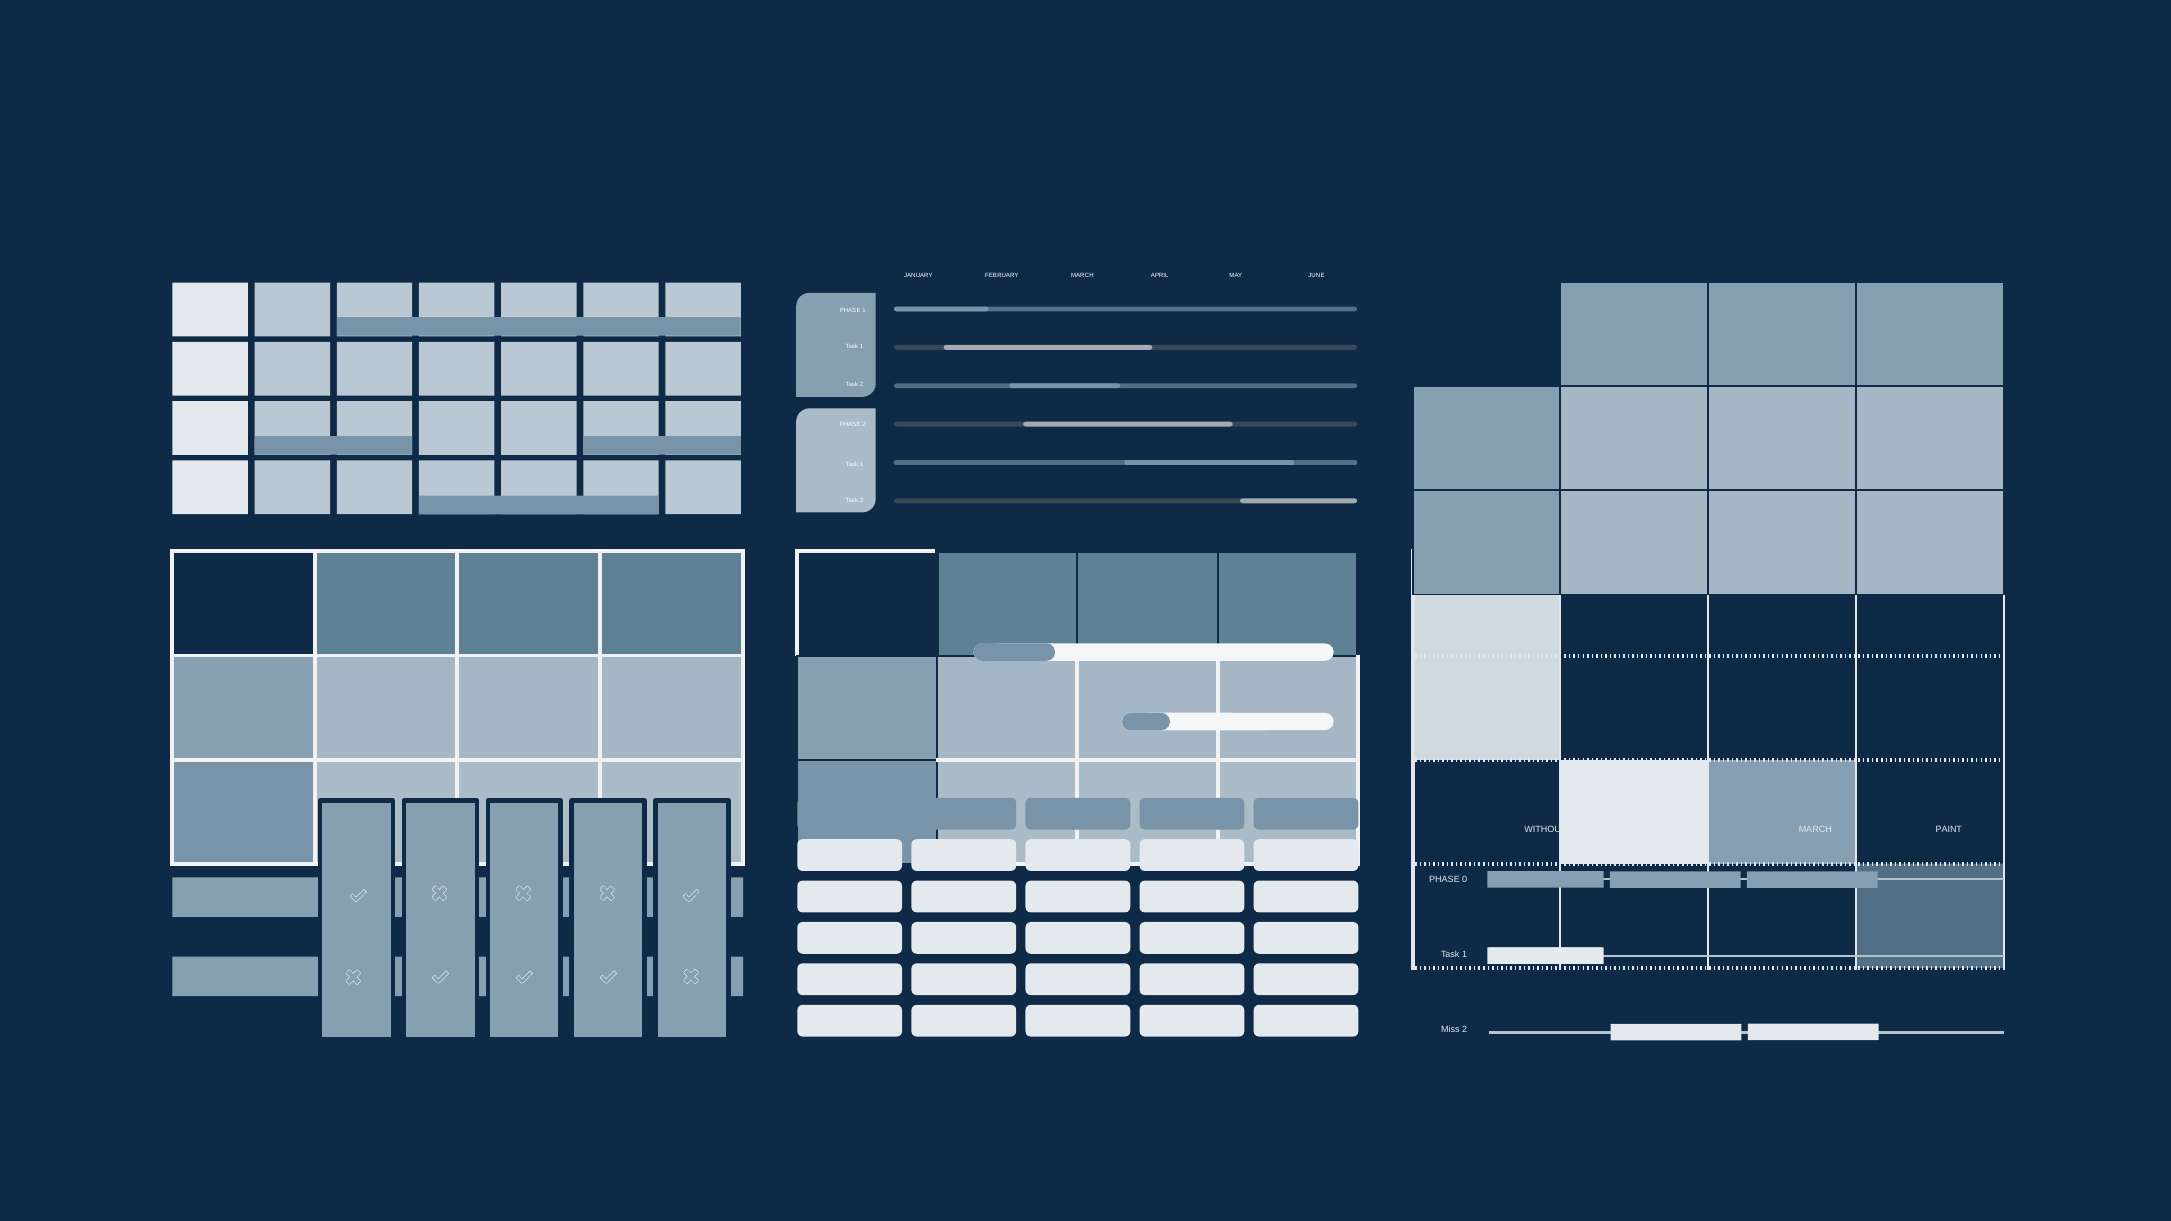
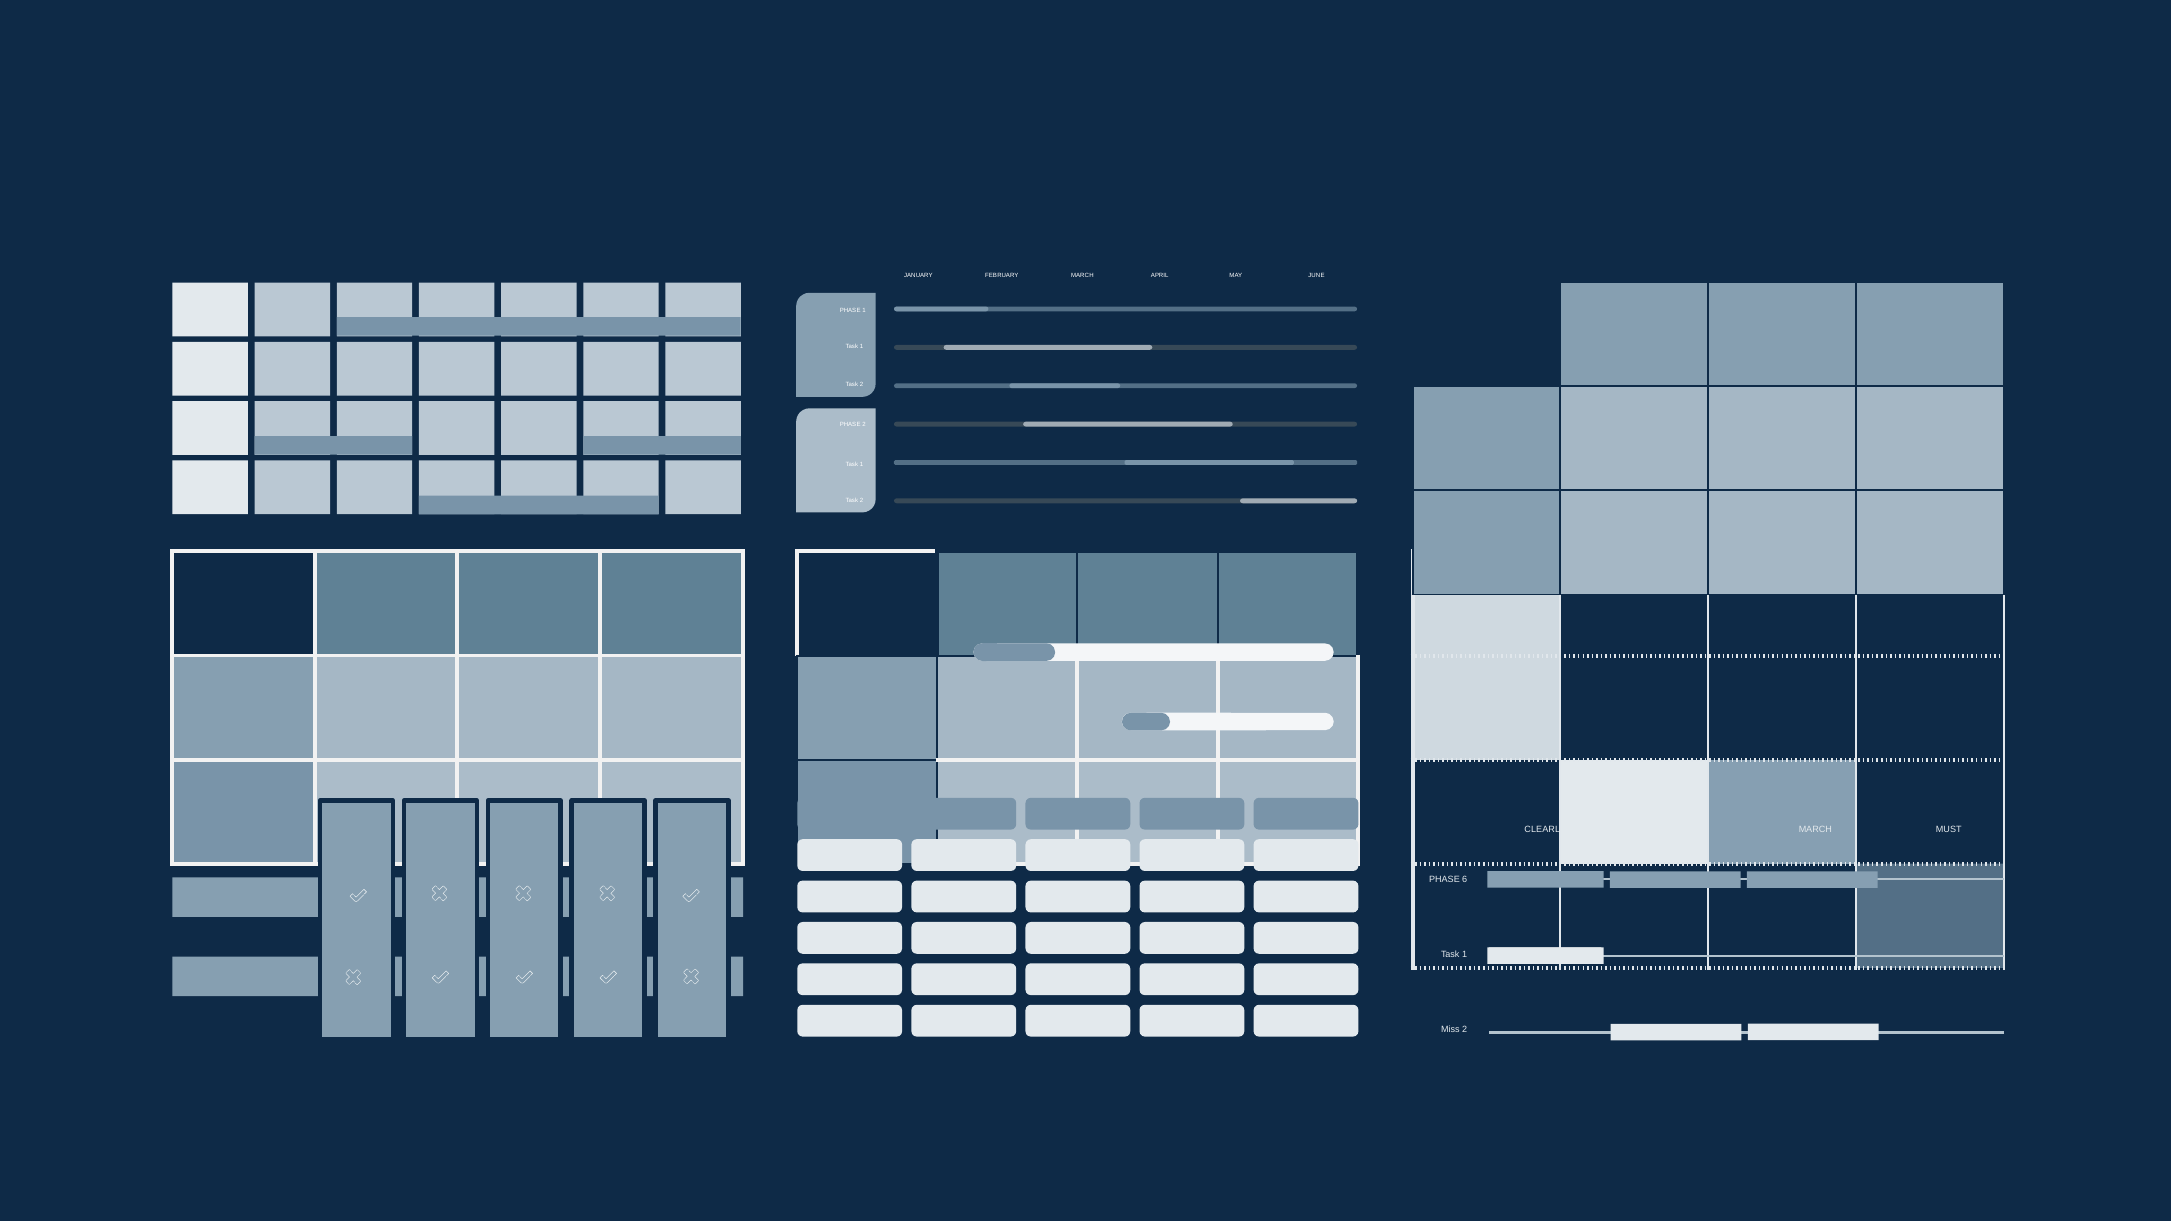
WITHOUT: WITHOUT -> CLEARLY (1545, 830)
PAINT: PAINT -> MUST (1949, 830)
0: 0 -> 6 (1465, 880)
